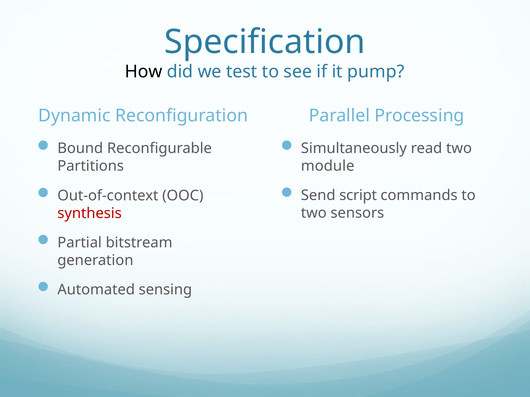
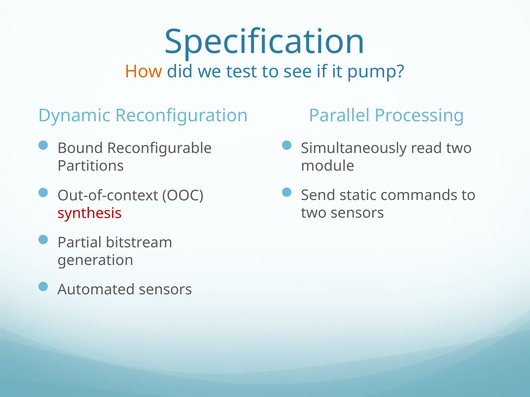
How colour: black -> orange (144, 72)
script: script -> static (358, 196)
Automated sensing: sensing -> sensors (165, 290)
